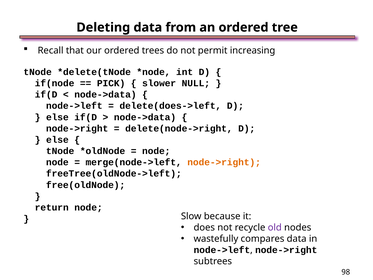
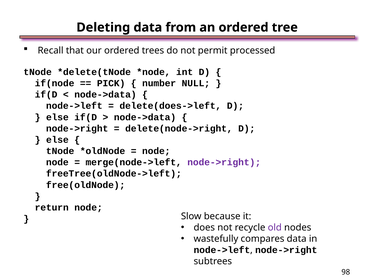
increasing: increasing -> processed (253, 50)
slower: slower -> number (159, 83)
node->right colour: orange -> purple (224, 162)
